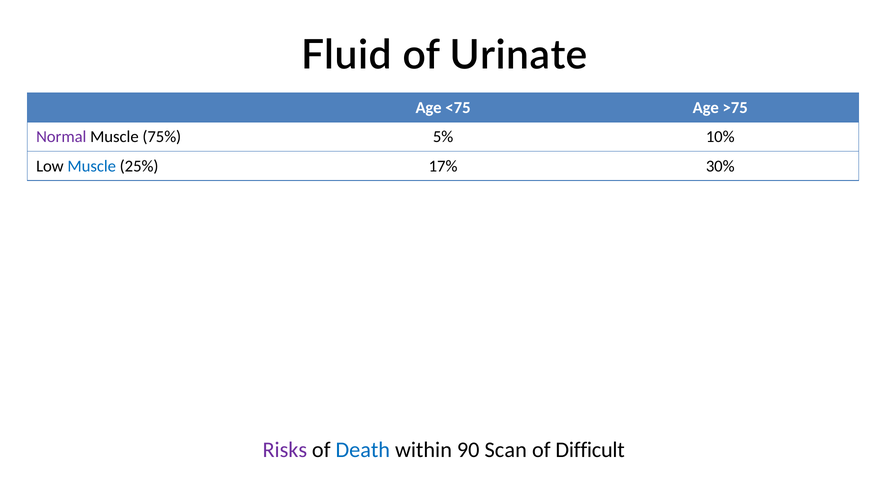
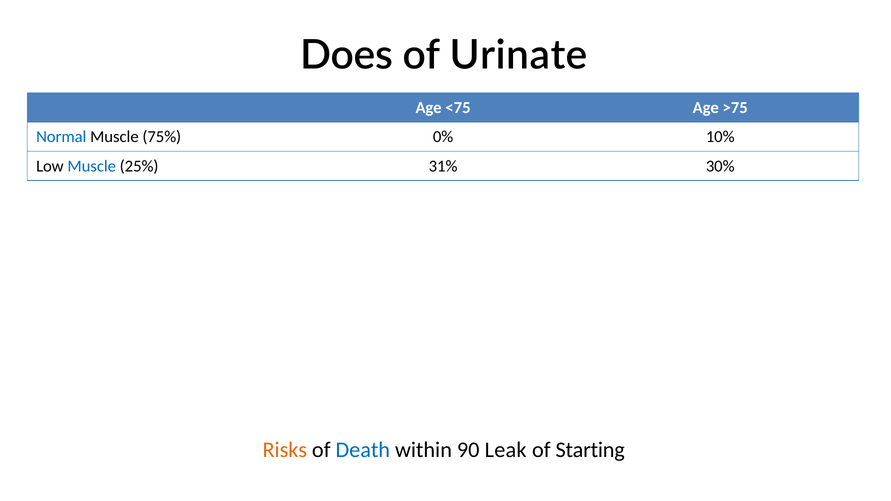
Fluid: Fluid -> Does (347, 55)
Normal colour: purple -> blue (61, 137)
5%: 5% -> 0% (443, 137)
17%: 17% -> 31% (443, 166)
Risks colour: purple -> orange (285, 450)
Scan: Scan -> Leak (506, 450)
Difficult: Difficult -> Starting (590, 450)
